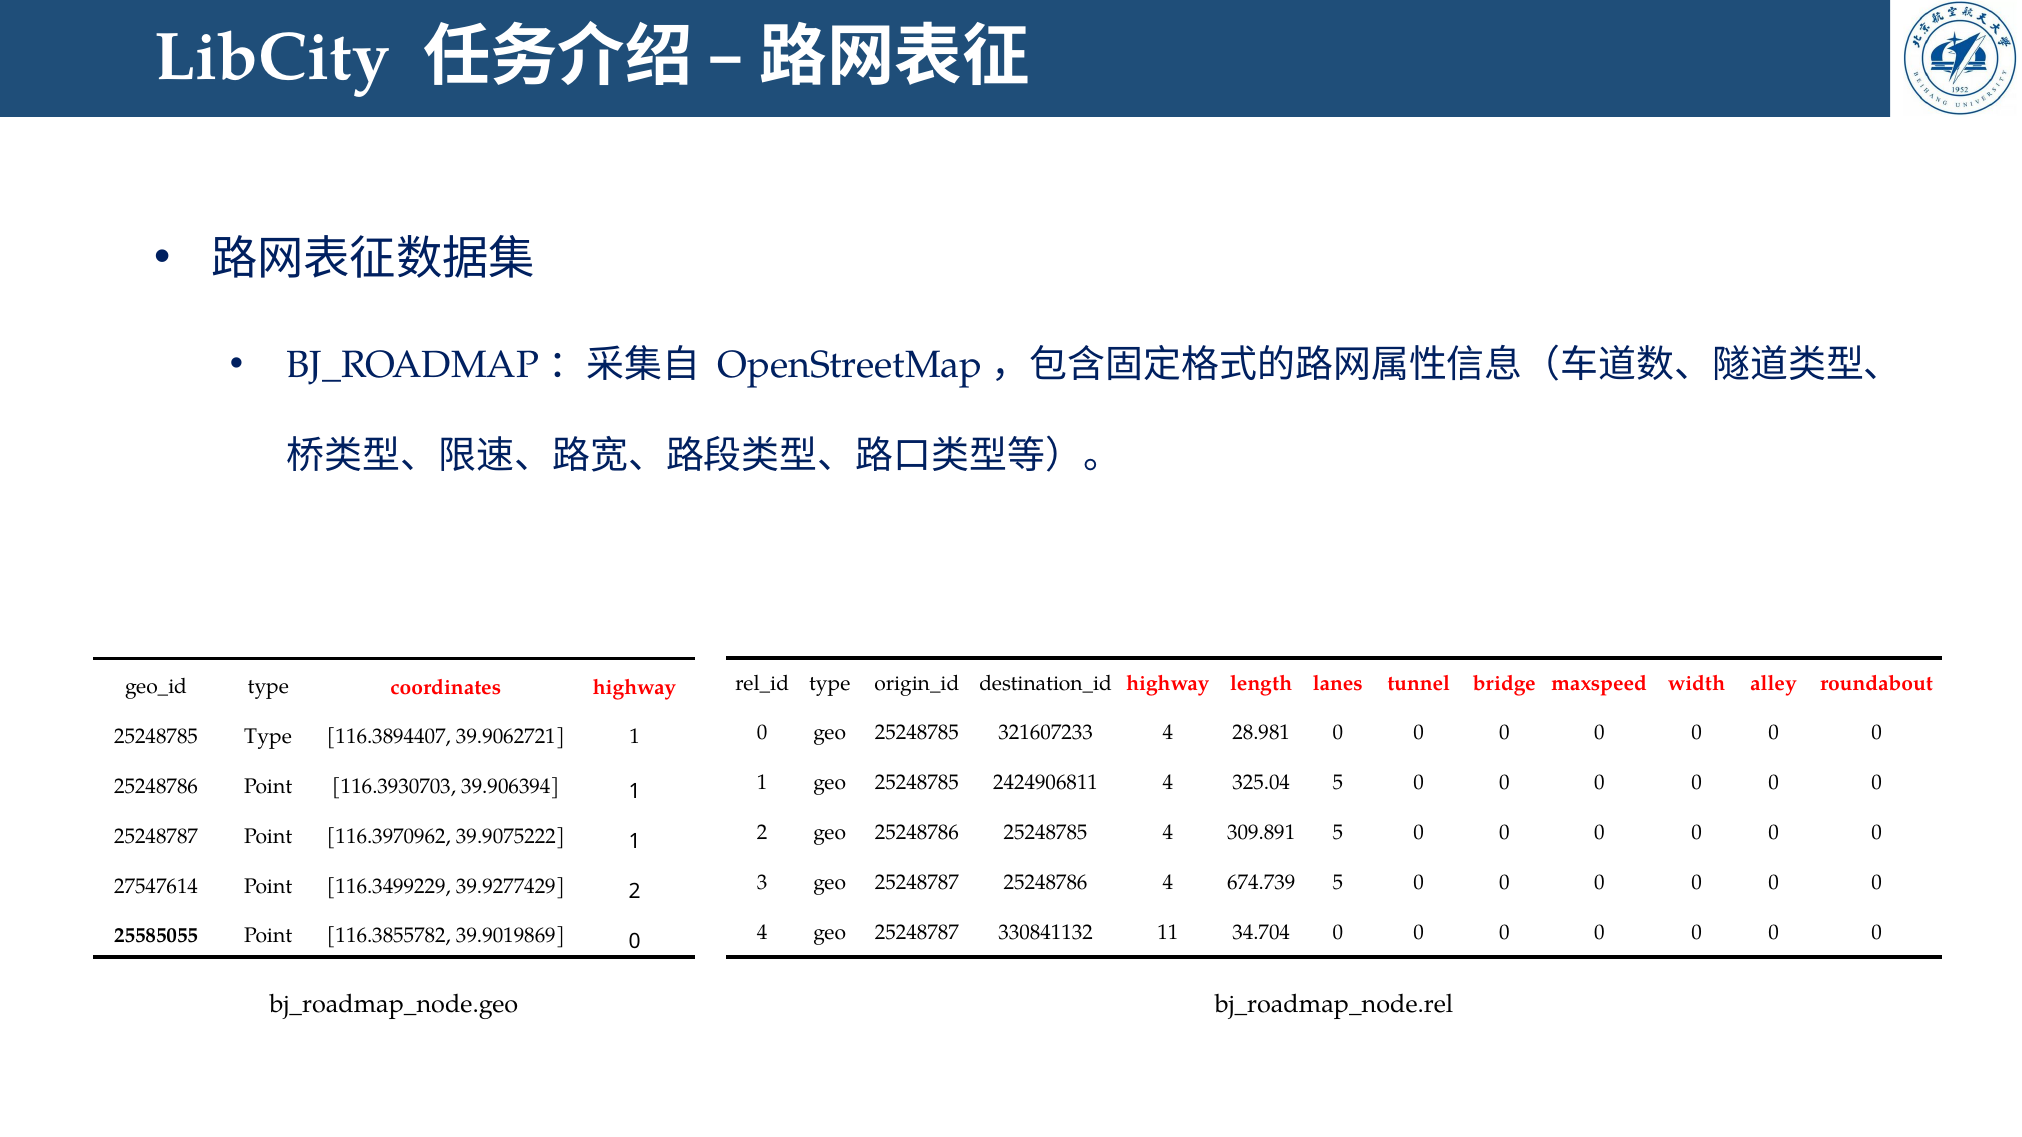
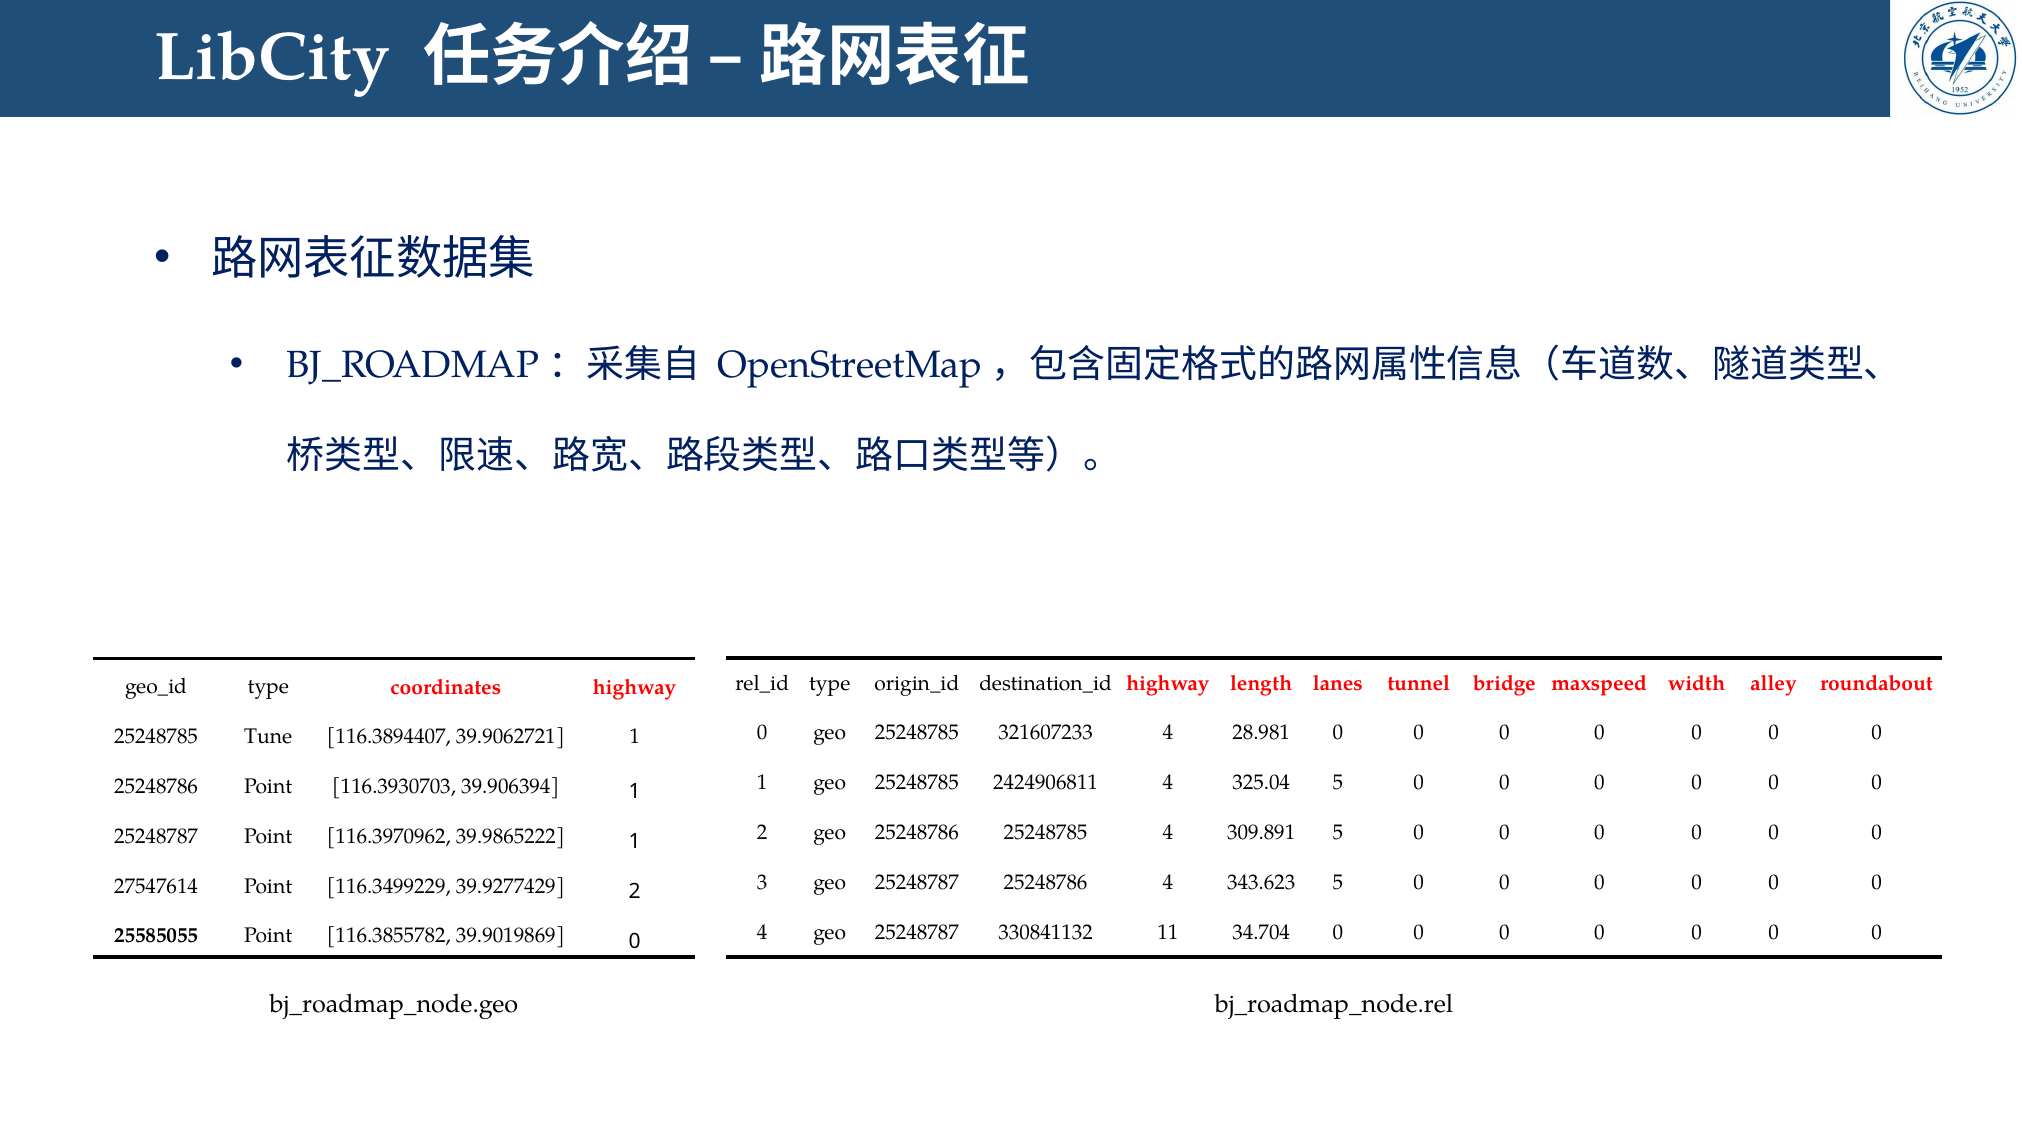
25248785 Type: Type -> Tune (268, 737)
39.9075222: 39.9075222 -> 39.9865222 (510, 837)
674.739: 674.739 -> 343.623 (1261, 883)
